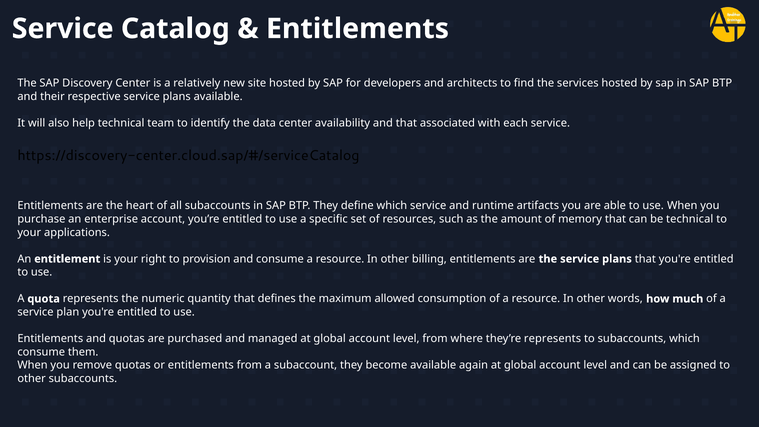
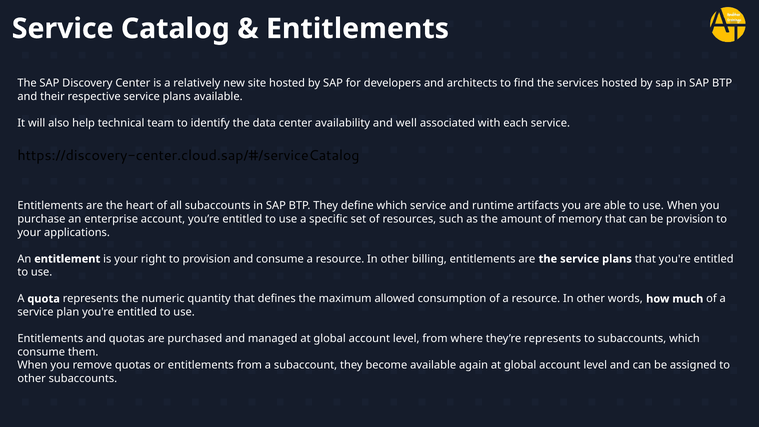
and that: that -> well (406, 123)
be technical: technical -> provision (690, 219)
